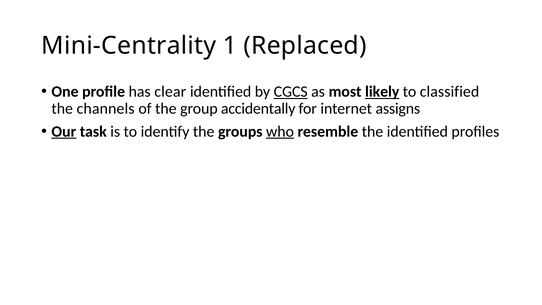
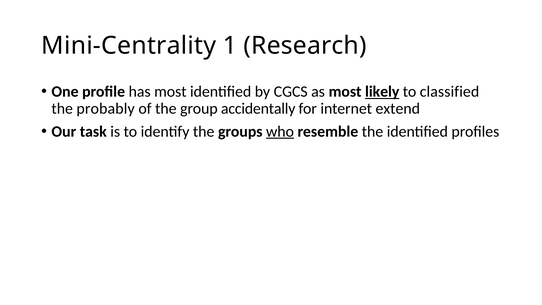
Replaced: Replaced -> Research (305, 46)
has clear: clear -> most (170, 92)
CGCS underline: present -> none (291, 92)
channels: channels -> probably (106, 109)
assigns: assigns -> extend (398, 109)
Our underline: present -> none (64, 131)
